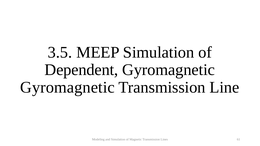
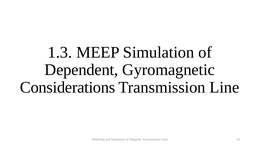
3.5: 3.5 -> 1.3 (60, 52)
Gyromagnetic: Gyromagnetic -> Considerations (68, 87)
